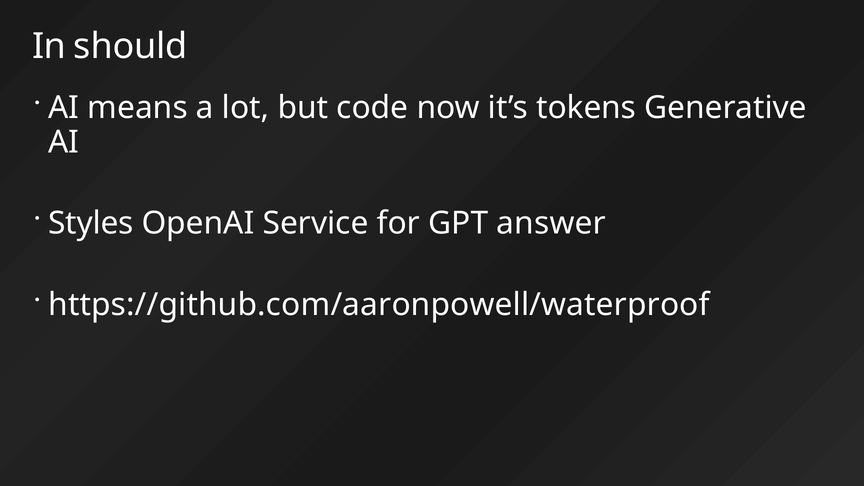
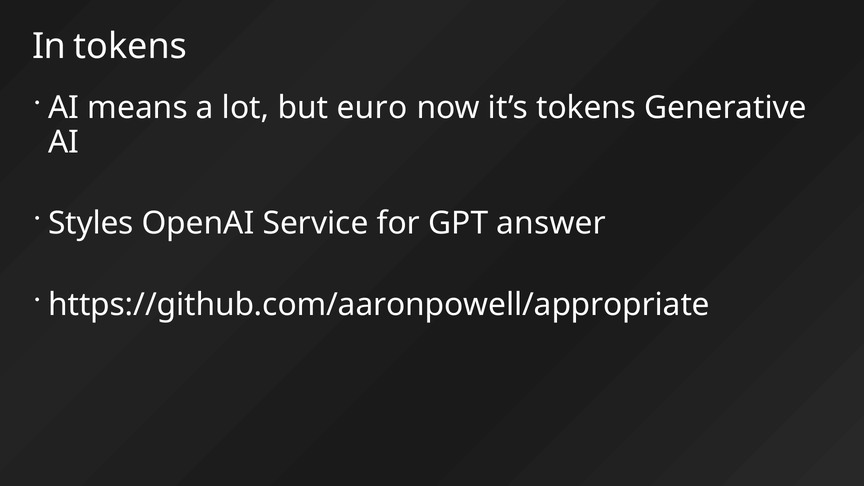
In should: should -> tokens (130, 46)
code: code -> euro (372, 108)
https://github.com/aaronpowell/waterproof: https://github.com/aaronpowell/waterproof -> https://github.com/aaronpowell/appropriate (379, 305)
